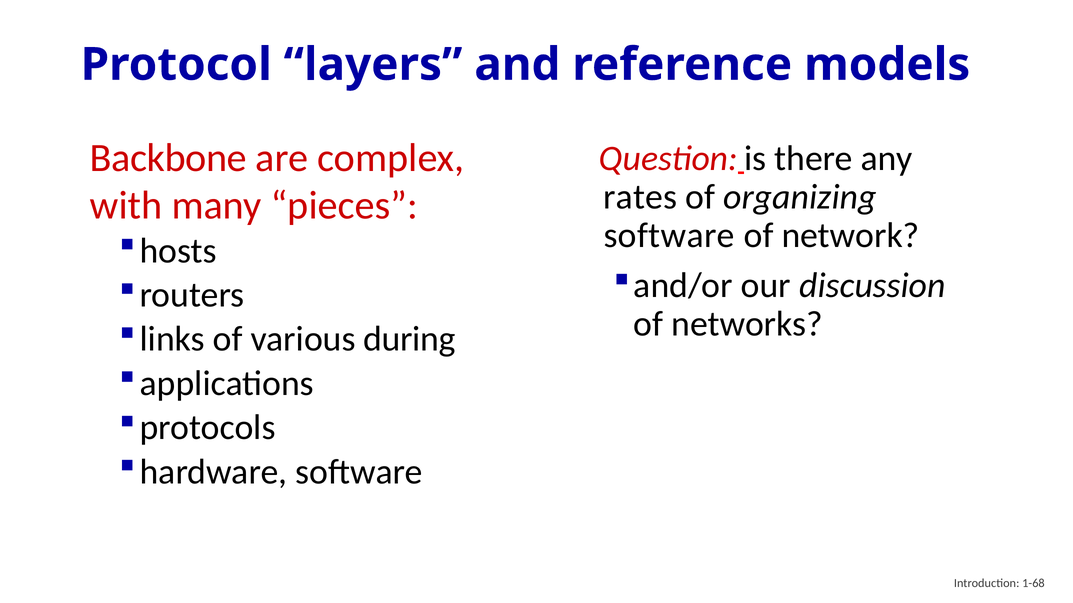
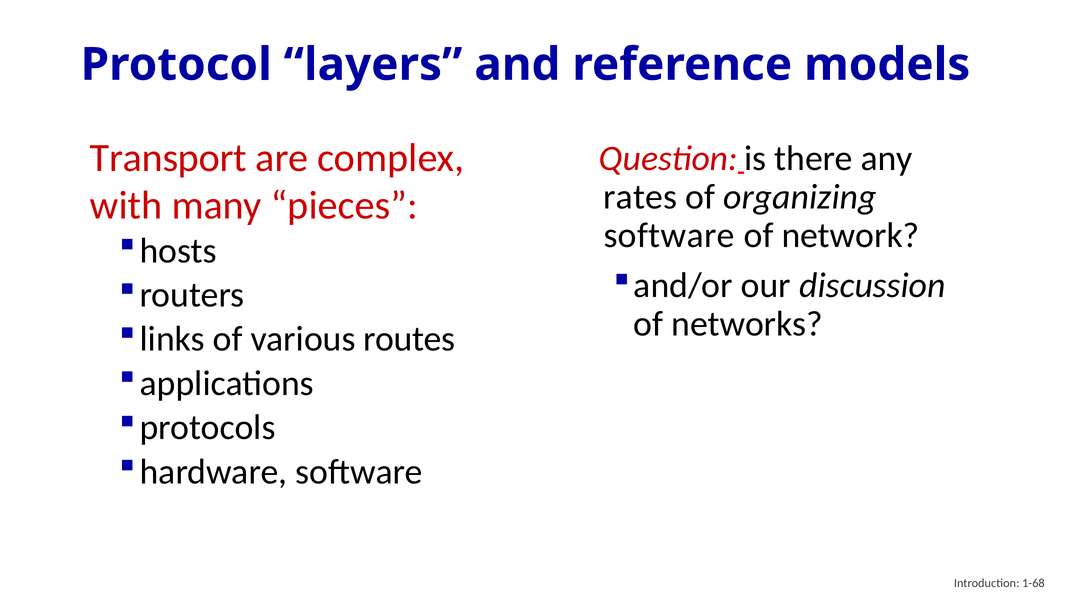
Backbone: Backbone -> Transport (168, 158)
during: during -> routes (409, 339)
